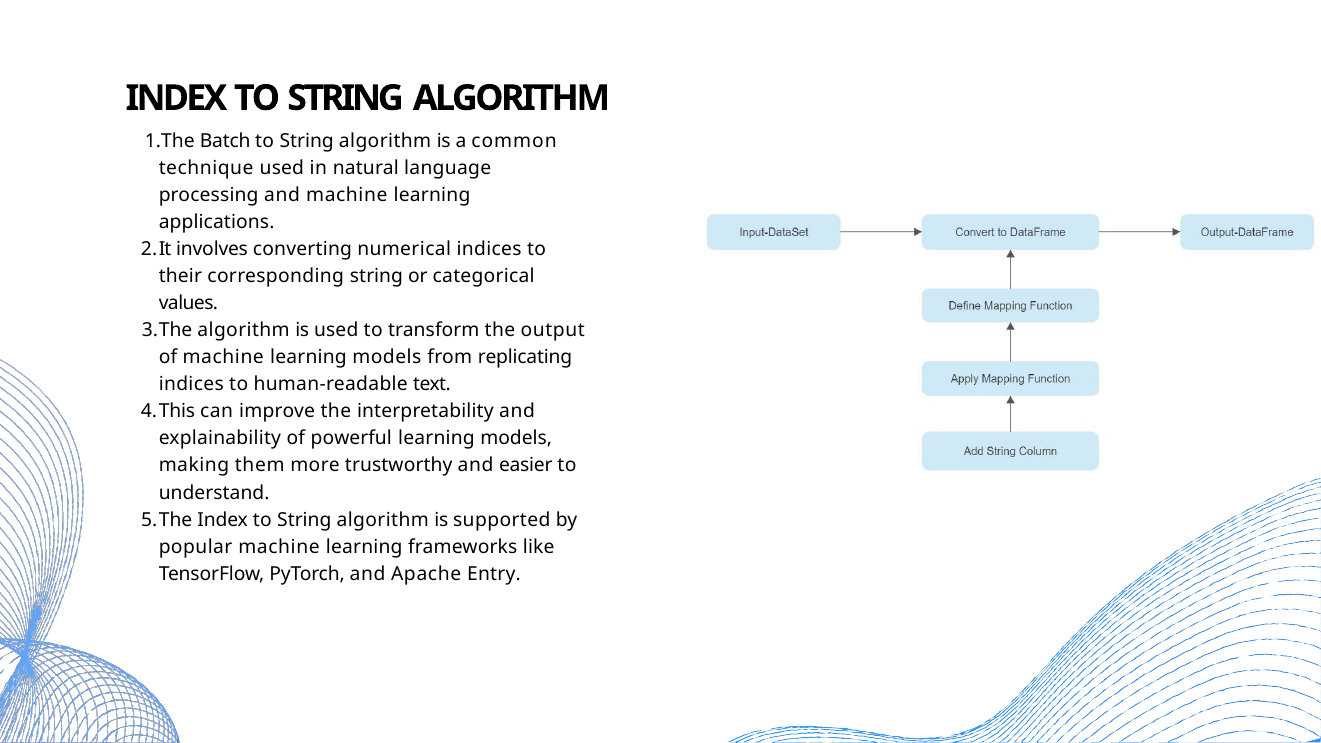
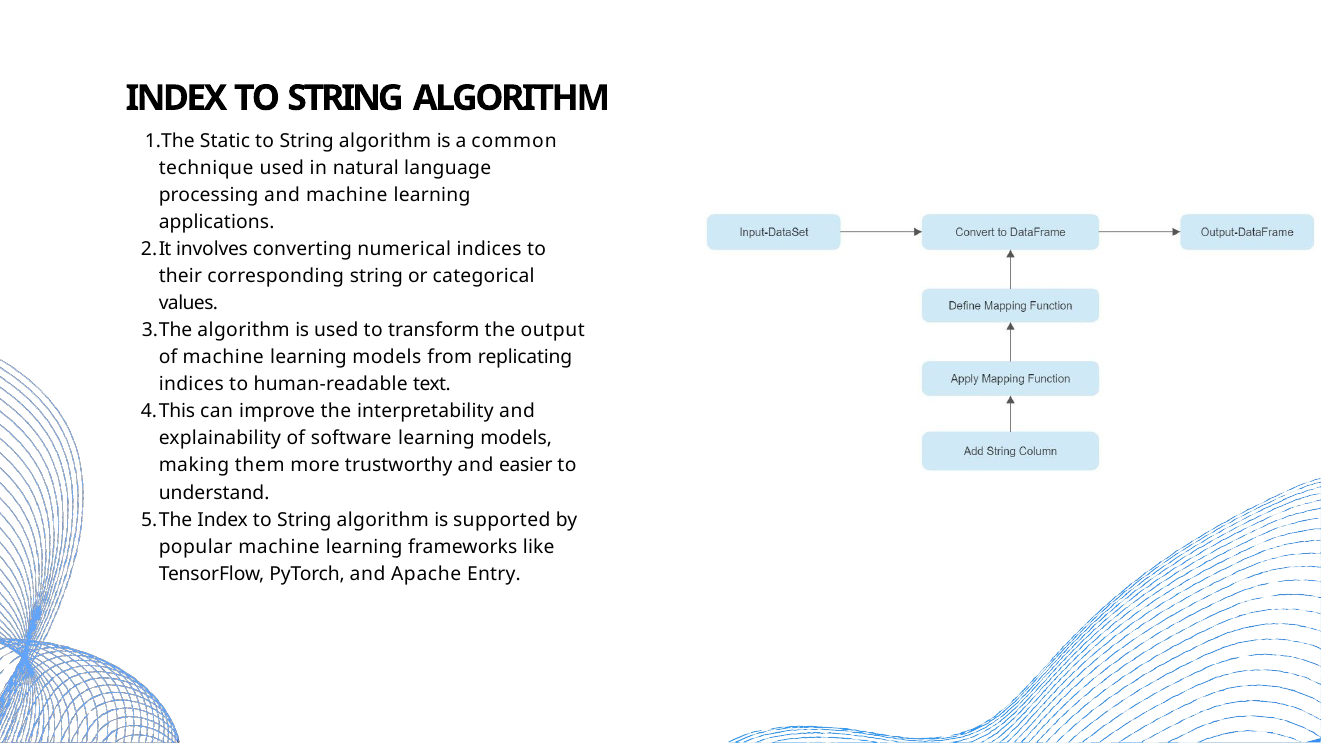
Batch: Batch -> Static (225, 141)
powerful: powerful -> software (351, 439)
